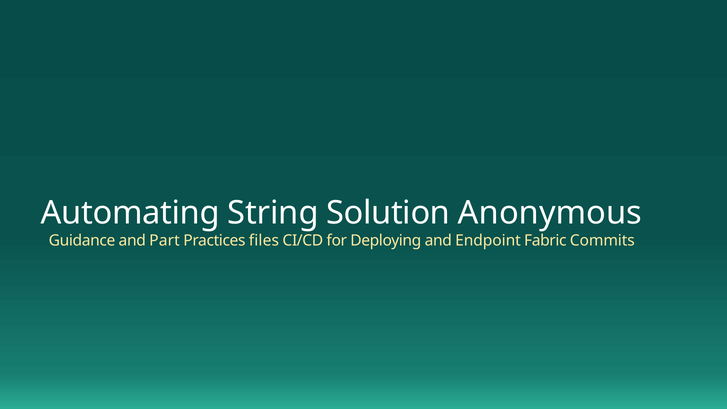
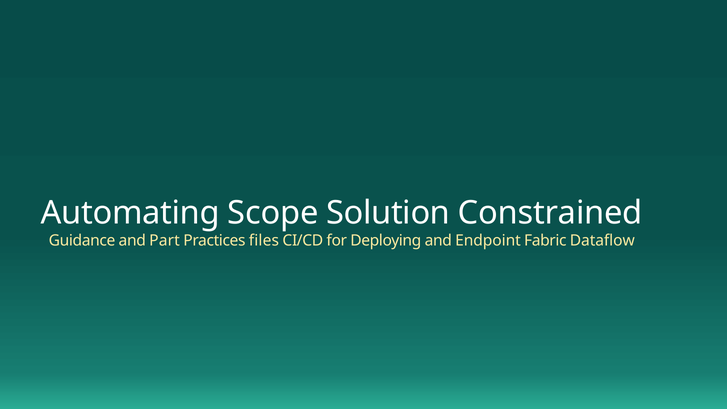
String: String -> Scope (273, 213)
Anonymous: Anonymous -> Constrained (550, 213)
Commits: Commits -> Dataflow (602, 241)
